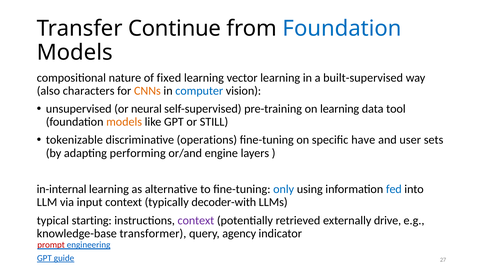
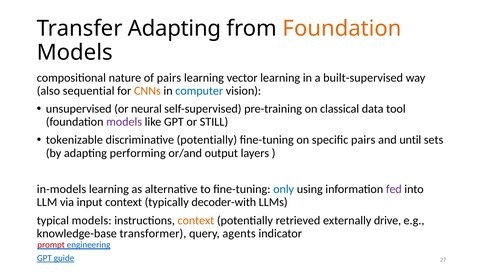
Transfer Continue: Continue -> Adapting (175, 29)
Foundation colour: blue -> orange (342, 29)
of fixed: fixed -> pairs (169, 78)
characters: characters -> sequential (89, 91)
on learning: learning -> classical (340, 109)
models colour: orange -> purple (124, 122)
discriminative operations: operations -> potentially (207, 140)
specific have: have -> pairs (363, 140)
user: user -> until (410, 140)
engine: engine -> output (221, 153)
in-internal: in-internal -> in-models (61, 189)
fed colour: blue -> purple (394, 189)
typical starting: starting -> models (92, 220)
context colour: purple -> orange (196, 220)
agency: agency -> agents (239, 233)
